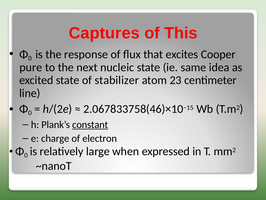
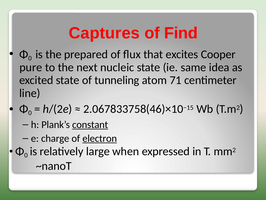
This: This -> Find (181, 33)
response: response -> prepared (86, 54)
stabilizer: stabilizer -> tunneling (117, 80)
23: 23 -> 71 (176, 80)
electron underline: none -> present (100, 138)
